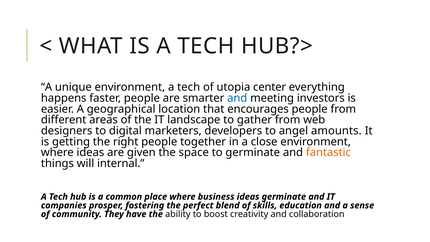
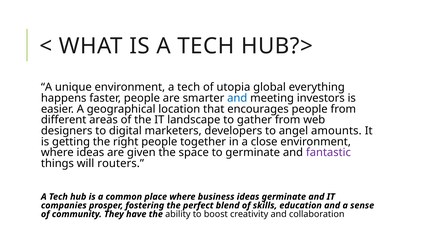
center: center -> global (270, 87)
fantastic colour: orange -> purple (328, 153)
internal: internal -> routers (121, 163)
